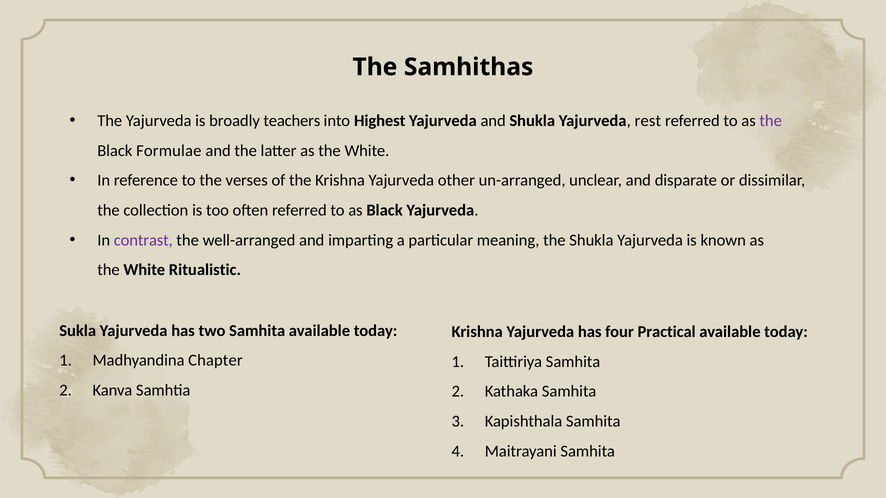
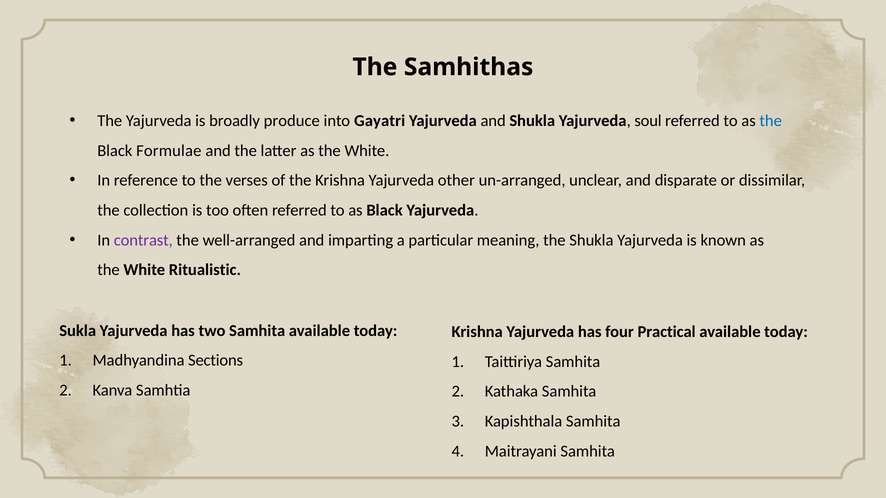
teachers: teachers -> produce (292, 121)
Highest: Highest -> Gayatri (380, 121)
rest: rest -> soul (648, 121)
the colour: purple -> blue (771, 121)
Chapter: Chapter -> Sections (216, 361)
